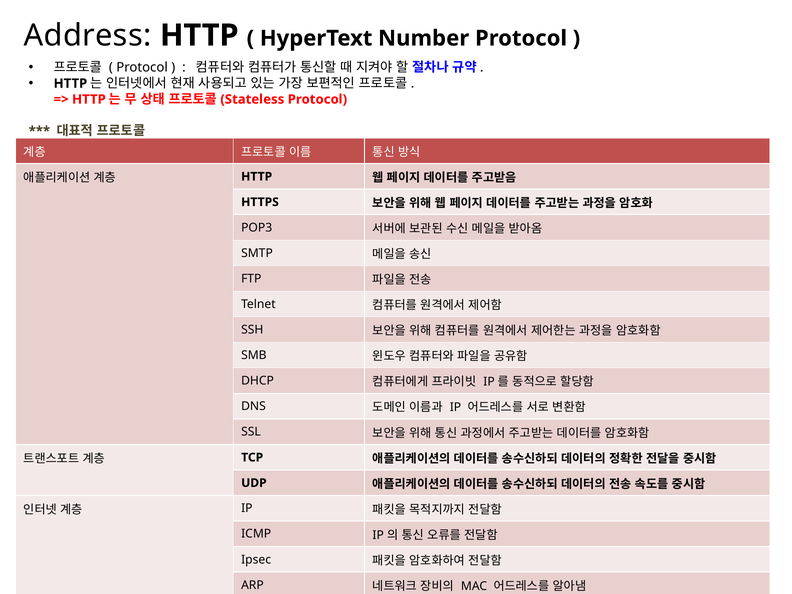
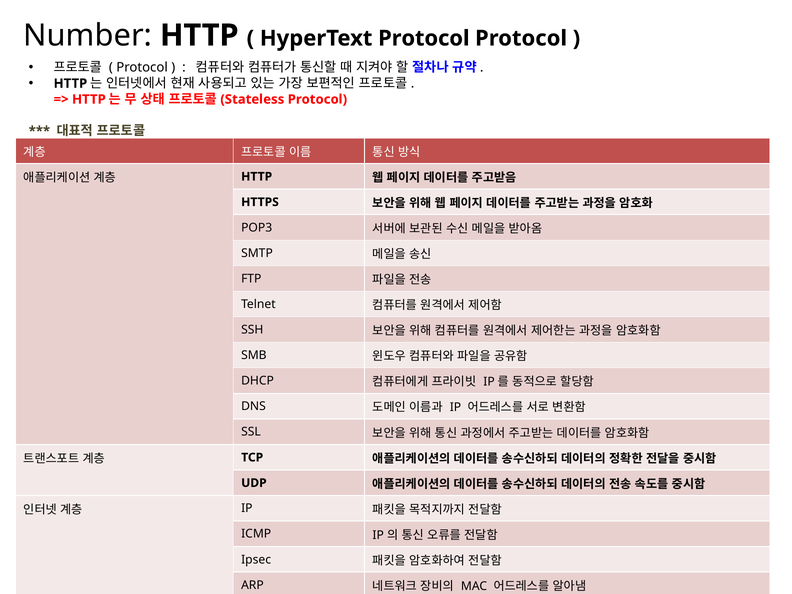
Address: Address -> Number (88, 35)
HyperText Number: Number -> Protocol (424, 38)
